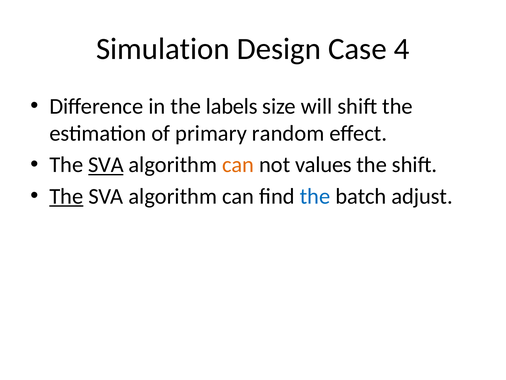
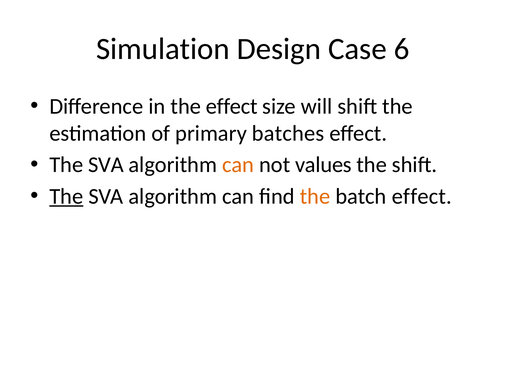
4: 4 -> 6 (402, 49)
the labels: labels -> effect (232, 106)
random: random -> batches (288, 133)
SVA underline: present -> none (106, 165)
the colour: blue -> orange (315, 196)
batch adjust: adjust -> effect (422, 196)
